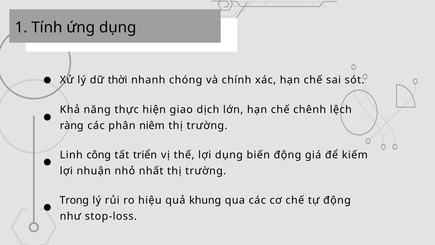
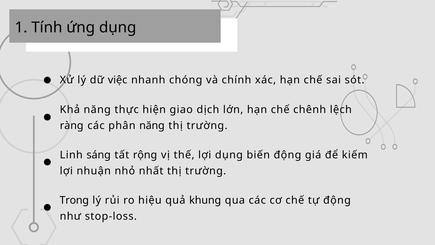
thời: thời -> việc (118, 80)
phân niêm: niêm -> năng (152, 125)
công: công -> sáng (99, 155)
triển: triển -> rộng (145, 155)
